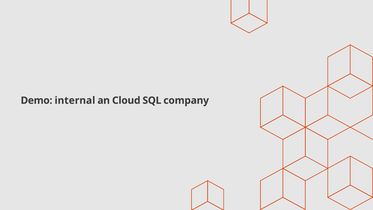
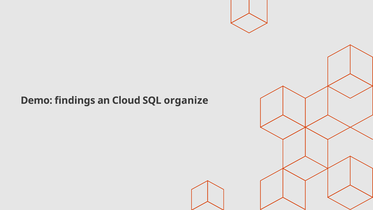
internal: internal -> findings (75, 100)
company: company -> organize (186, 100)
